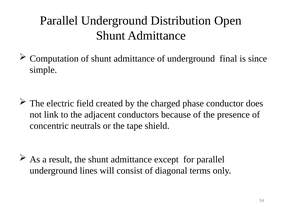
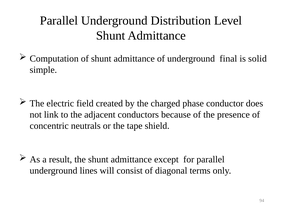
Open: Open -> Level (228, 21)
since: since -> solid (257, 59)
